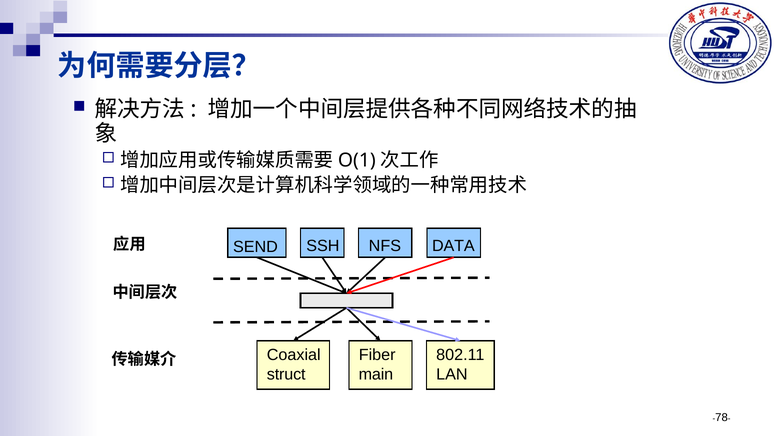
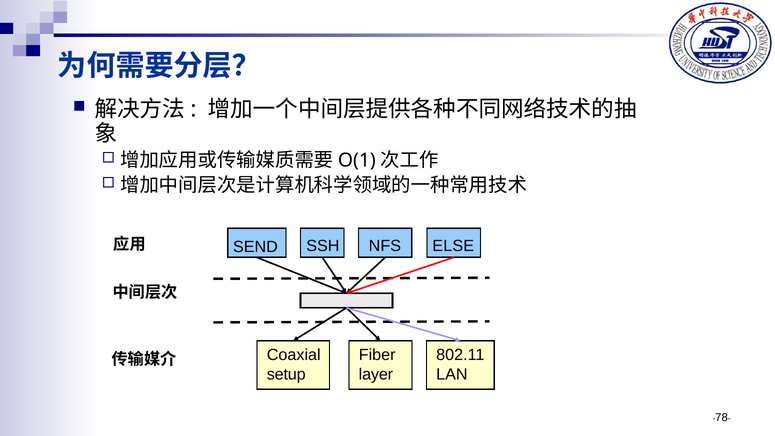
DATA: DATA -> ELSE (453, 246)
struct: struct -> setup (286, 374)
main: main -> layer (376, 374)
